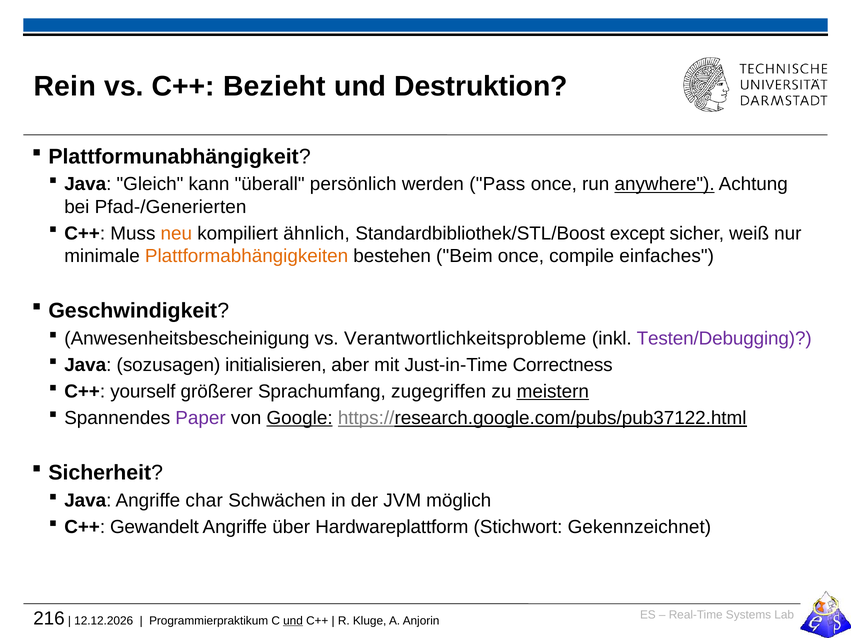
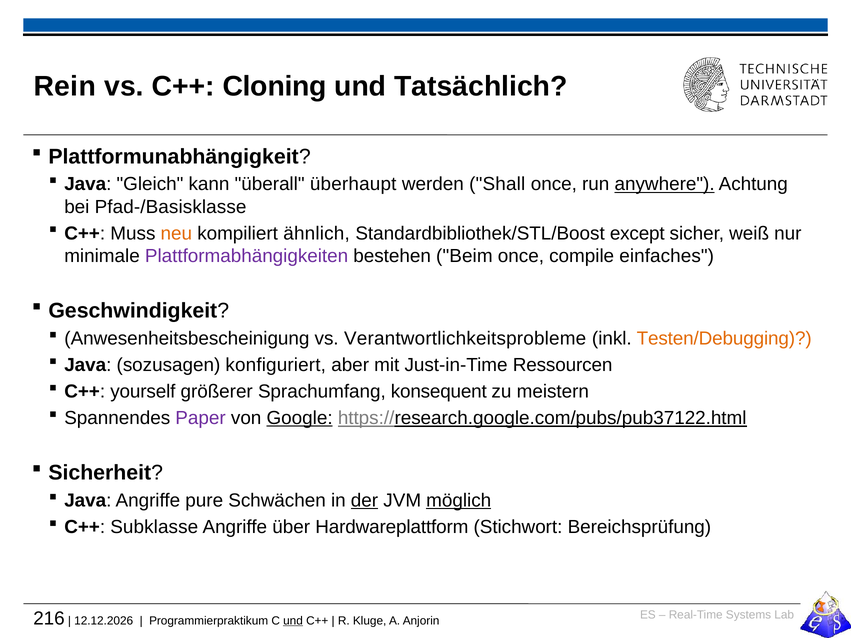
Bezieht: Bezieht -> Cloning (275, 86)
Destruktion: Destruktion -> Tatsächlich (481, 86)
persönlich: persönlich -> überhaupt (353, 184)
Pass: Pass -> Shall (497, 184)
Pfad-/Generierten: Pfad-/Generierten -> Pfad-/Basisklasse (171, 207)
Plattformabhängigkeiten colour: orange -> purple (247, 256)
Testen/Debugging colour: purple -> orange (724, 339)
initialisieren: initialisieren -> konfiguriert (276, 365)
Correctness: Correctness -> Ressourcen (563, 365)
zugegriffen: zugegriffen -> konsequent (439, 392)
meistern underline: present -> none (553, 392)
char: char -> pure (204, 501)
der underline: none -> present (364, 501)
möglich underline: none -> present (459, 501)
Gewandelt: Gewandelt -> Subklasse (154, 527)
Gekennzeichnet: Gekennzeichnet -> Bereichsprüfung (639, 527)
